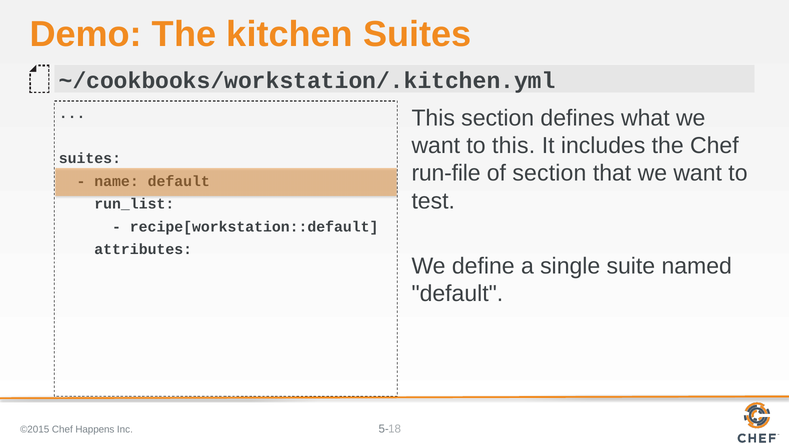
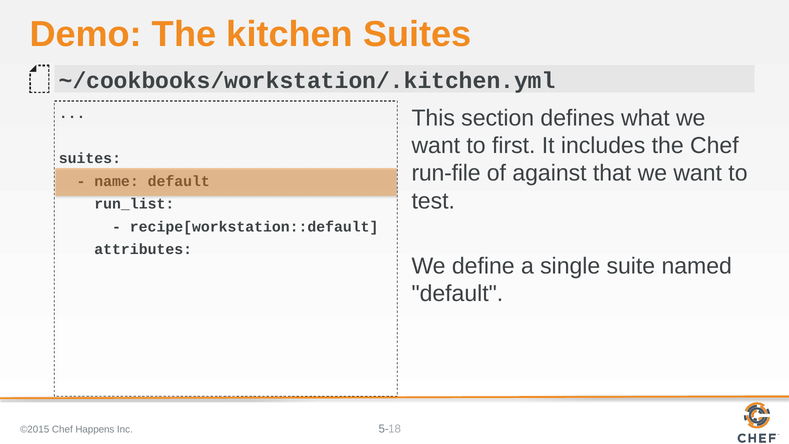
to this: this -> first (514, 146)
of section: section -> against (549, 173)
